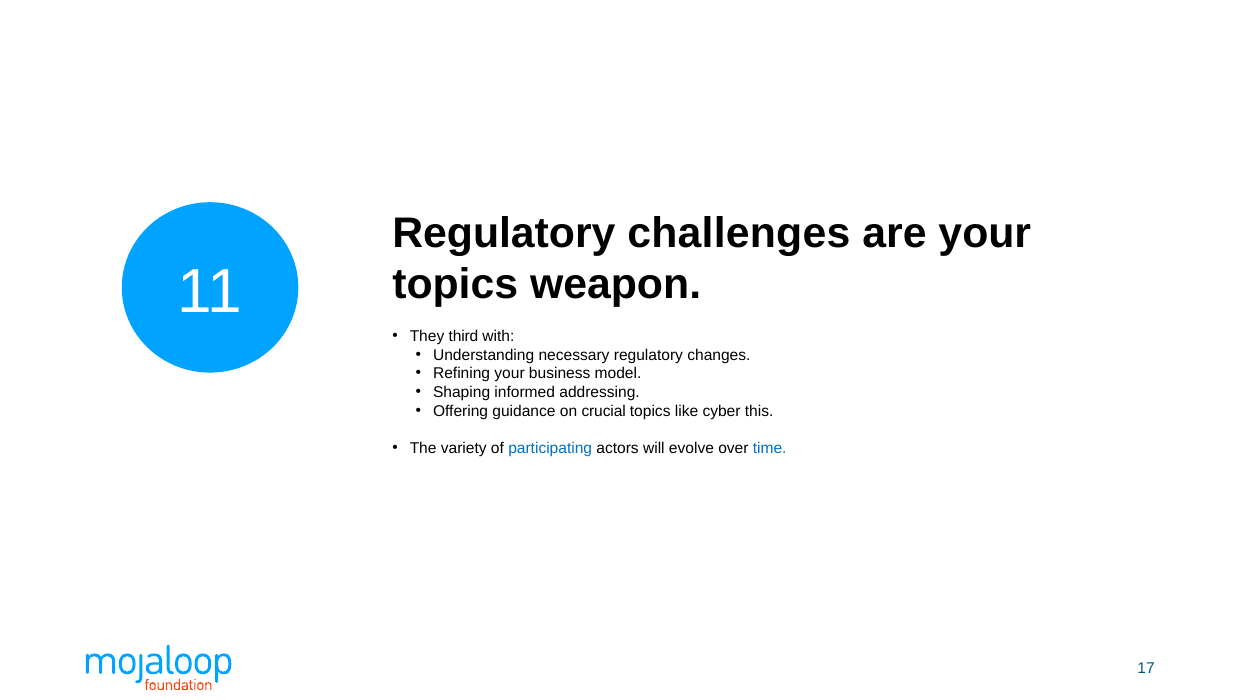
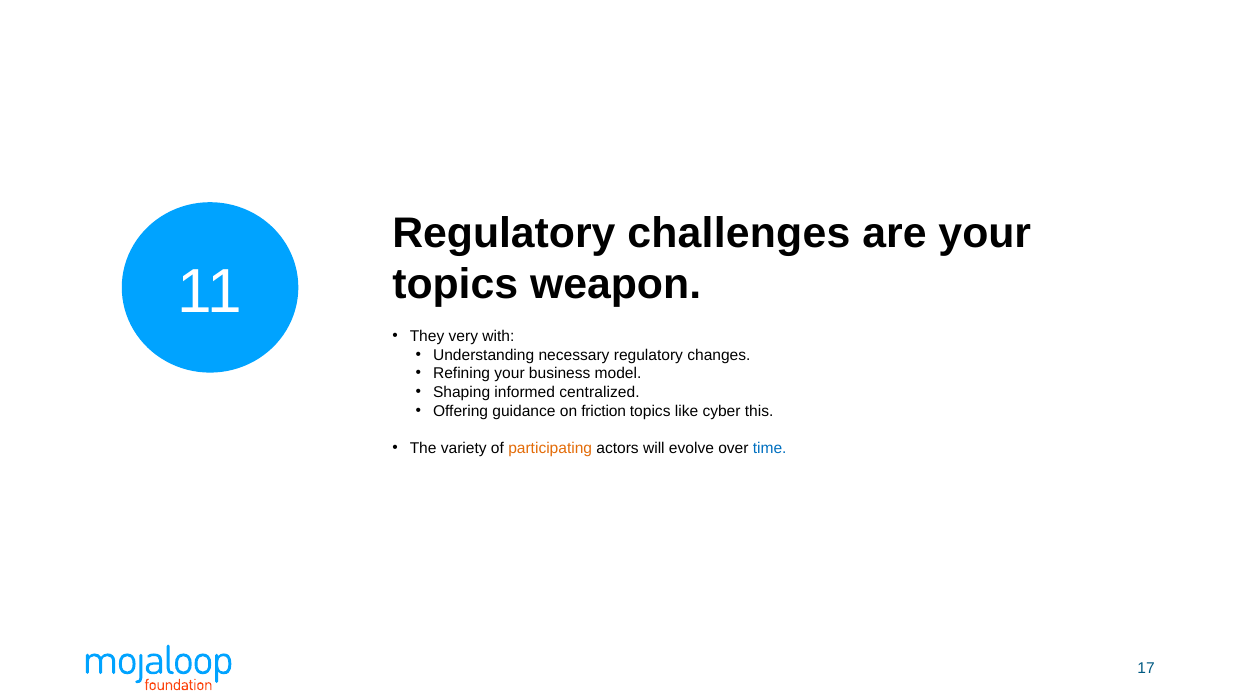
third: third -> very (463, 336)
addressing: addressing -> centralized (600, 392)
crucial: crucial -> friction (604, 411)
participating colour: blue -> orange (550, 448)
